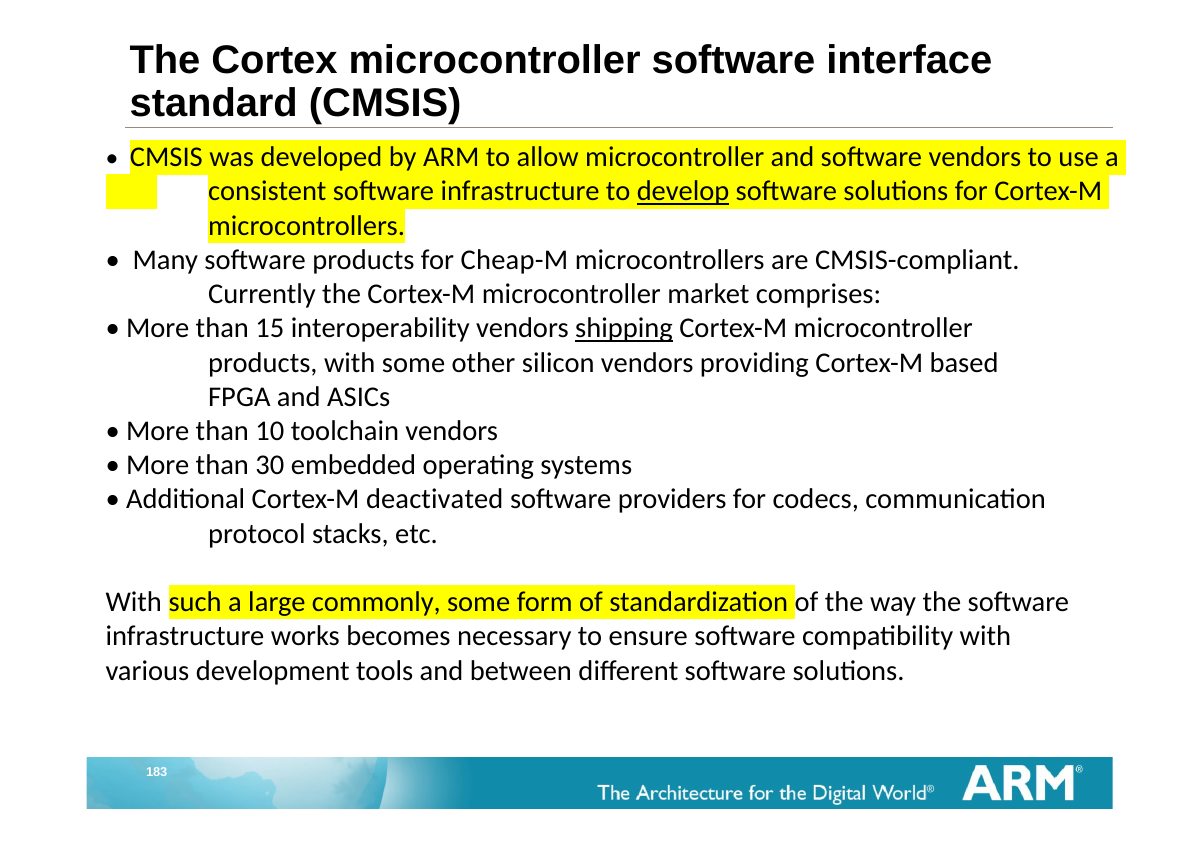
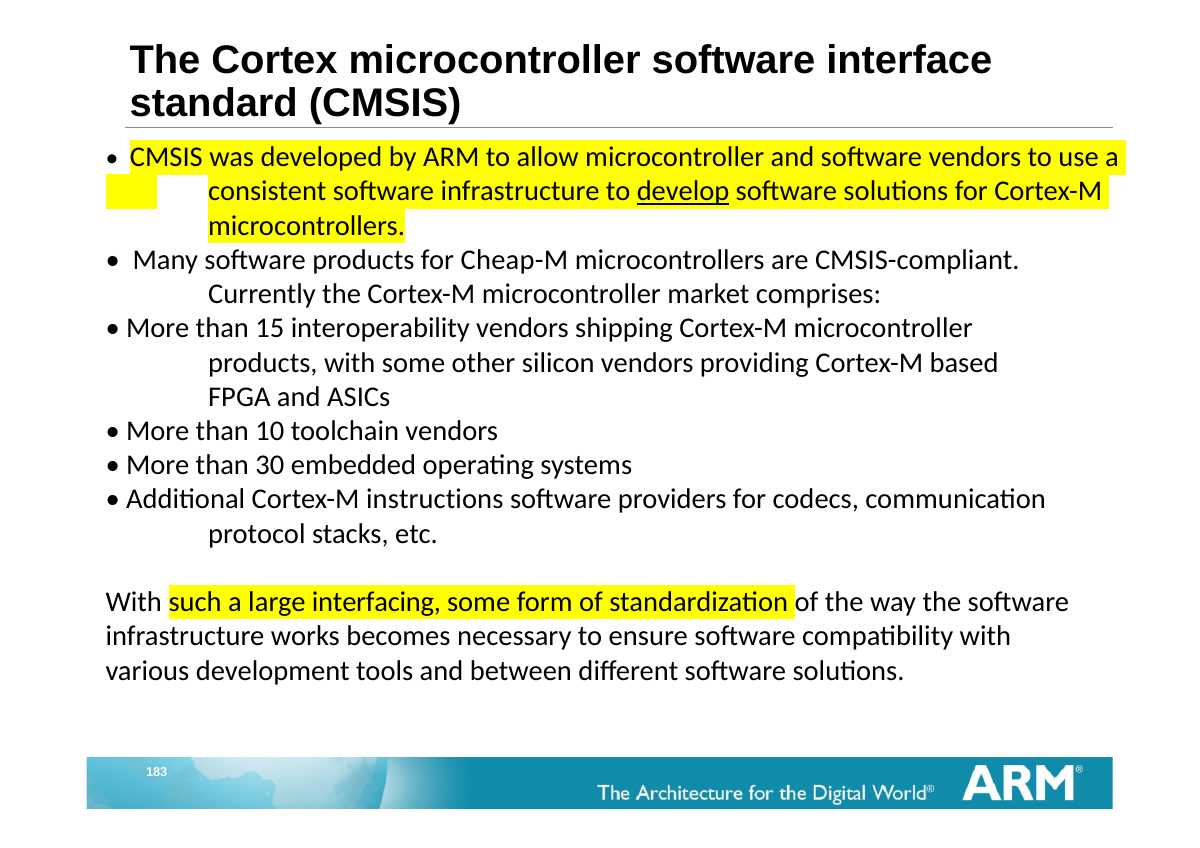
shipping underline: present -> none (624, 328)
deactivated: deactivated -> instructions (435, 500)
commonly: commonly -> interfacing (376, 602)
